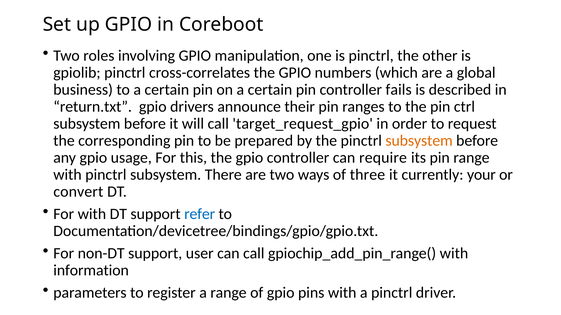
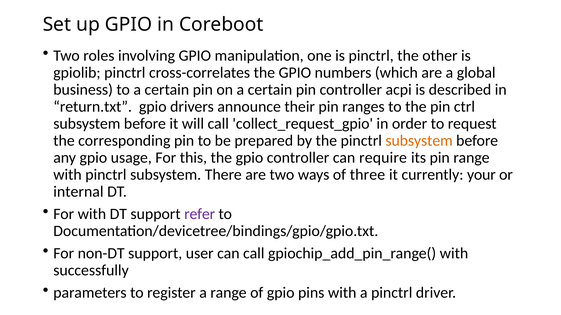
fails: fails -> acpi (399, 90)
target_request_gpio: target_request_gpio -> collect_request_gpio (303, 124)
convert: convert -> internal (78, 192)
refer colour: blue -> purple (200, 214)
information: information -> successfully (91, 271)
